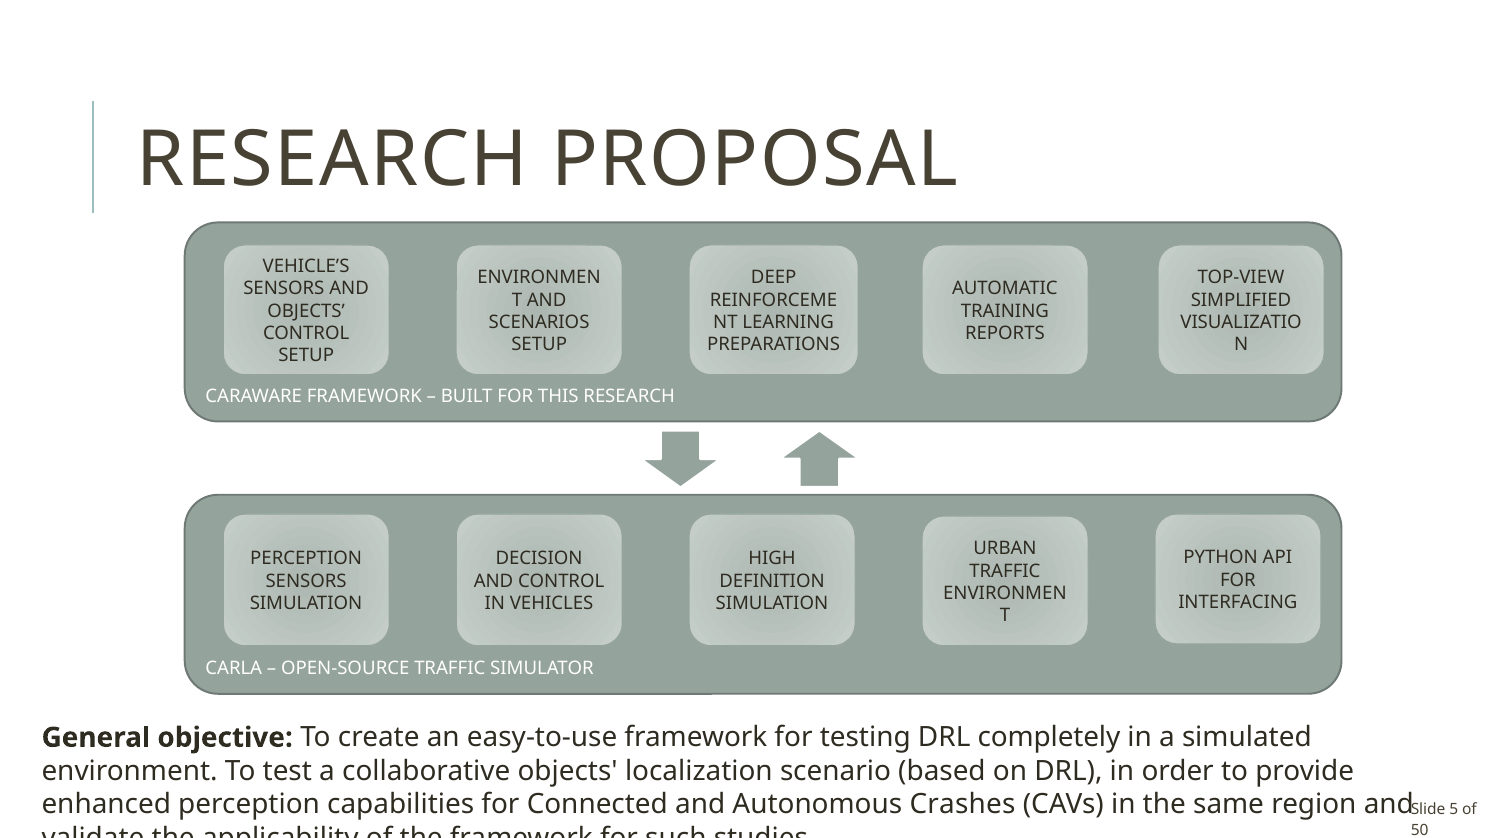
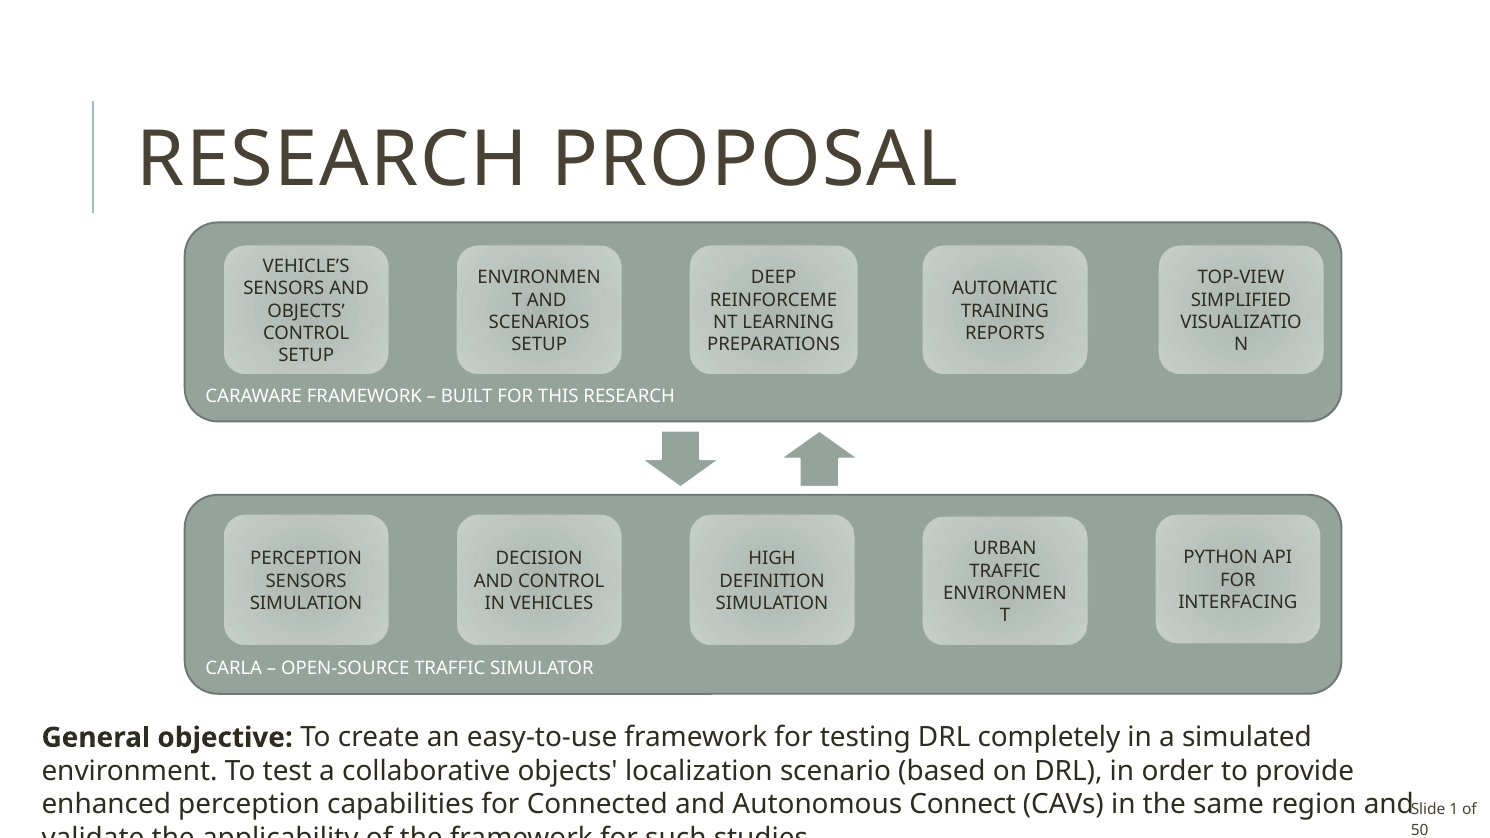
Crashes: Crashes -> Connect (963, 805)
5: 5 -> 1 (1454, 810)
